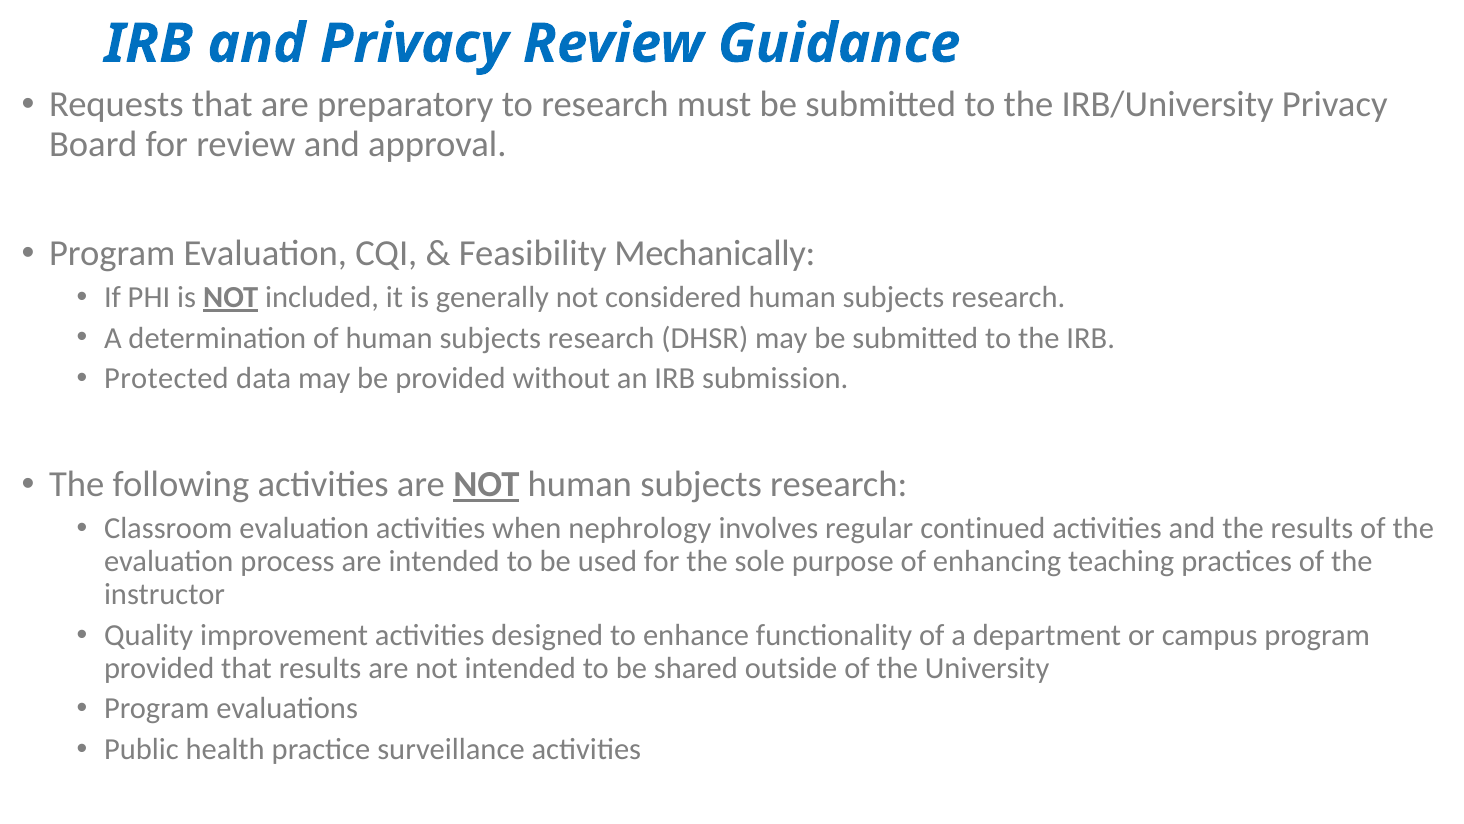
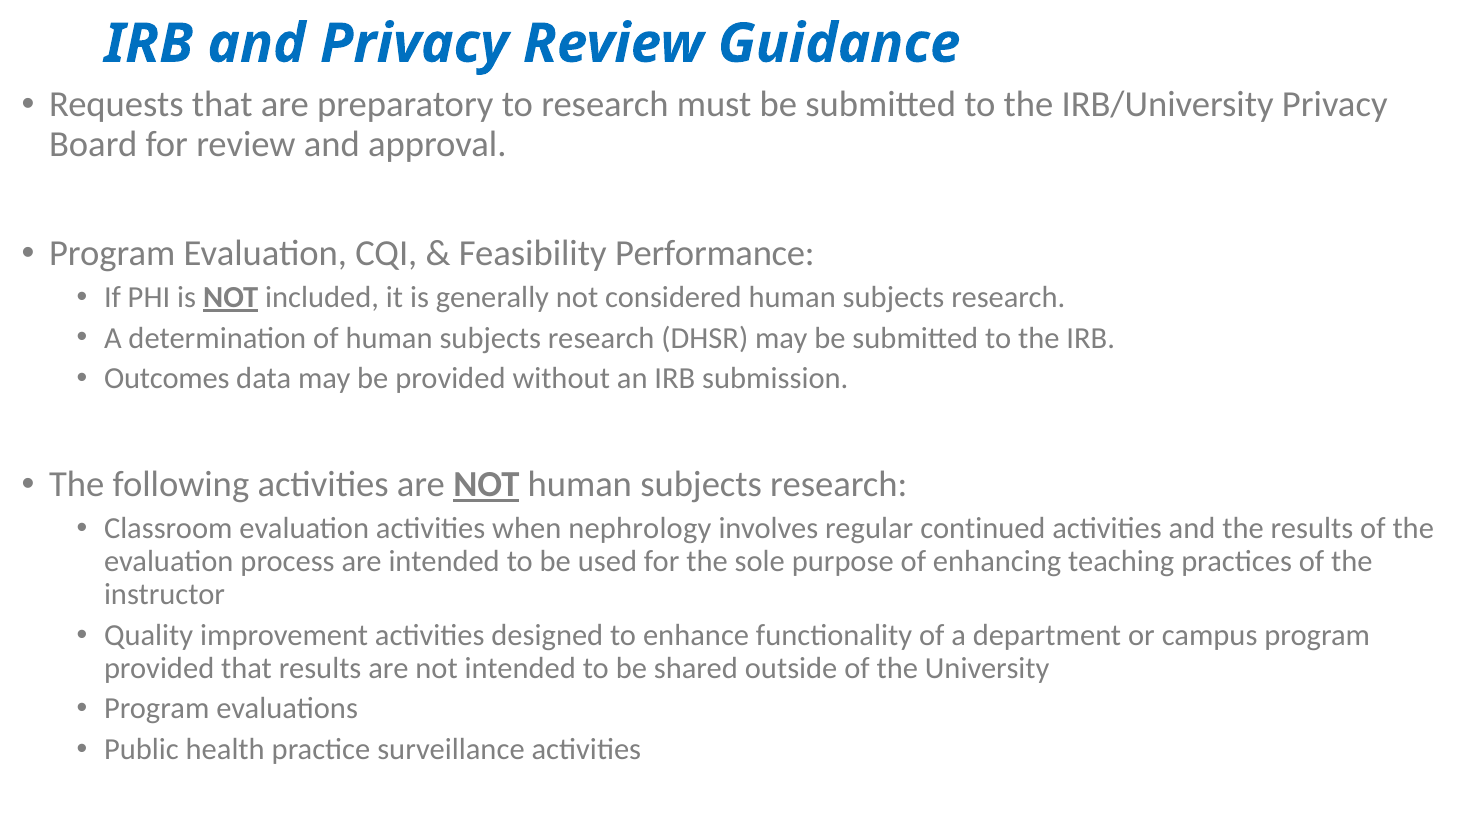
Mechanically: Mechanically -> Performance (715, 253)
Protected: Protected -> Outcomes (167, 378)
